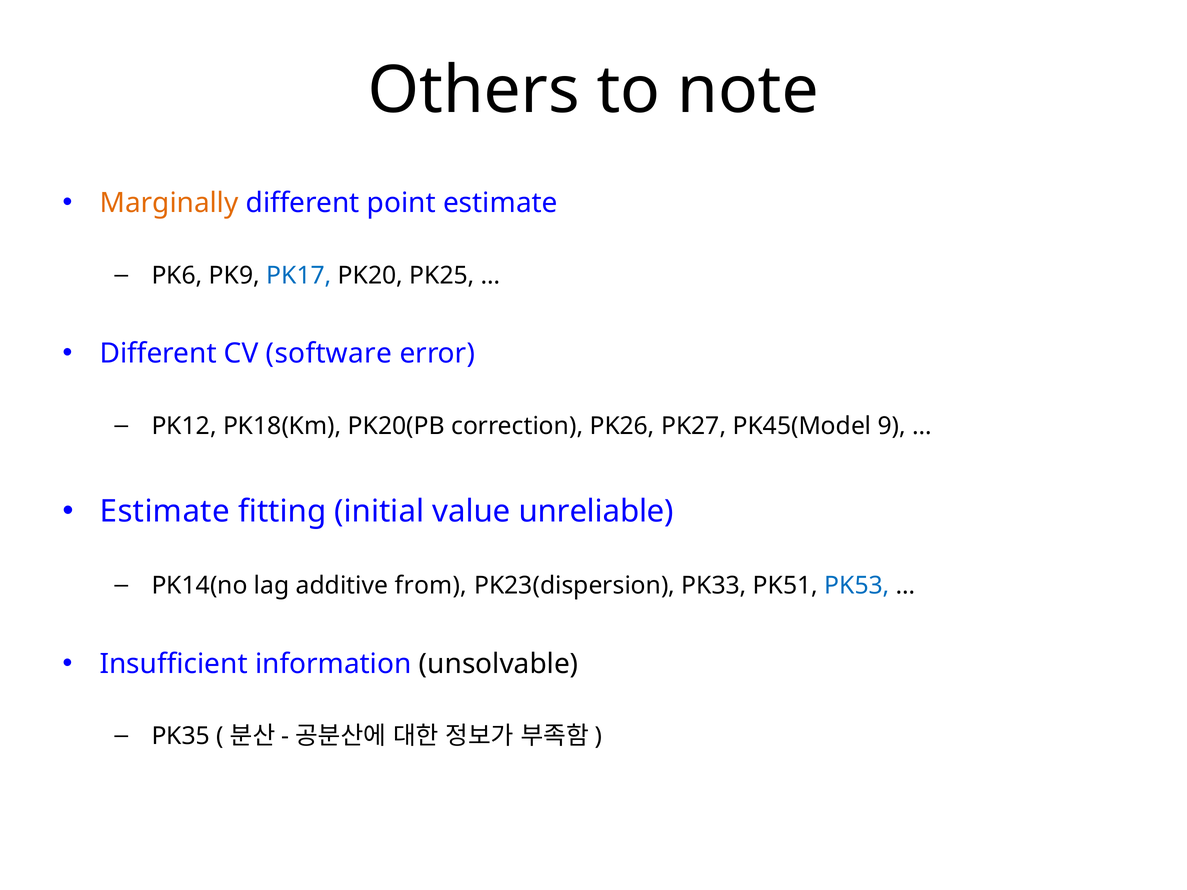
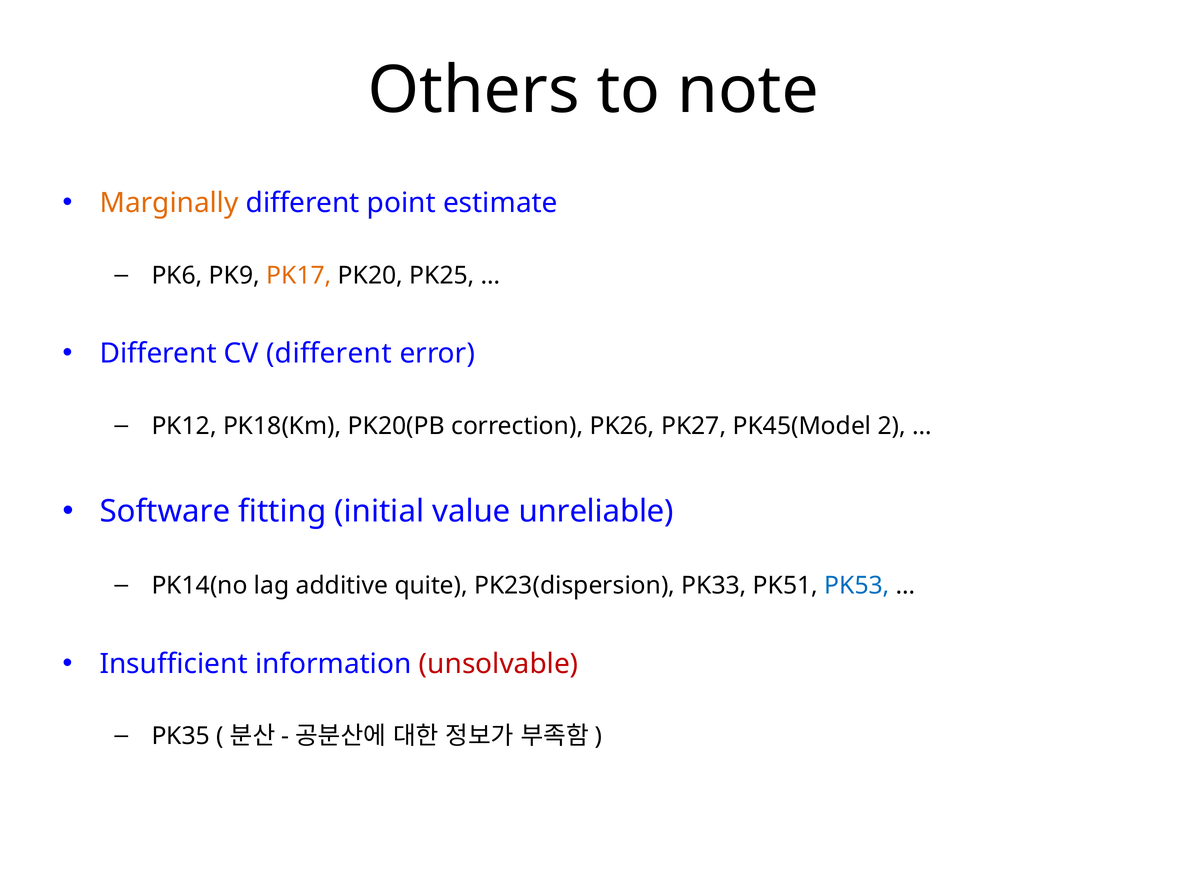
PK17 colour: blue -> orange (299, 276)
CV software: software -> different (329, 354)
9: 9 -> 2 (892, 426)
Estimate: Estimate -> Software (165, 512)
from: from -> quite (431, 586)
unsolvable colour: black -> red (499, 664)
